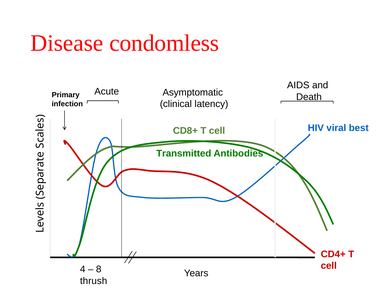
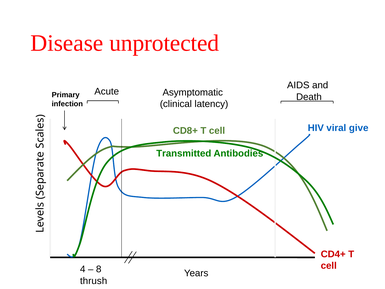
condomless: condomless -> unprotected (164, 43)
best: best -> give (359, 128)
